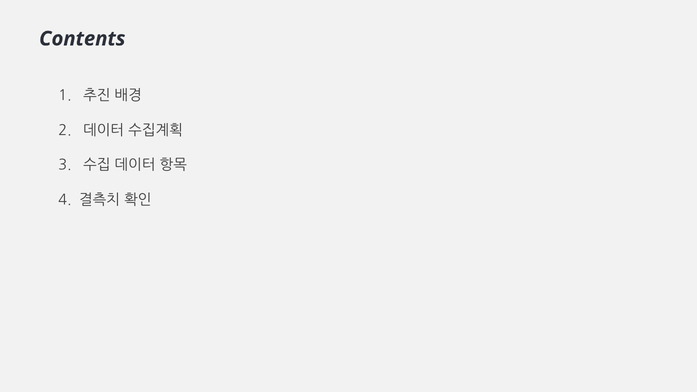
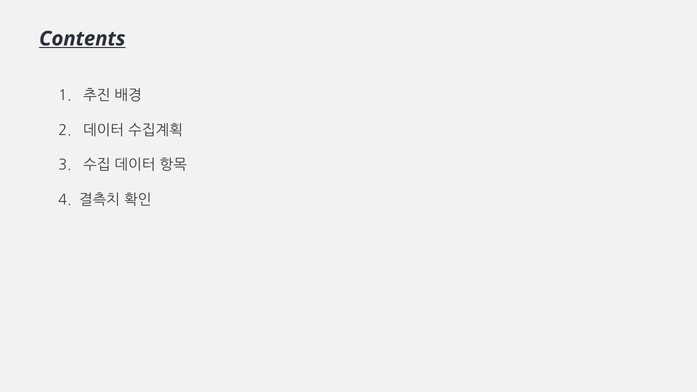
Contents underline: none -> present (82, 39)
